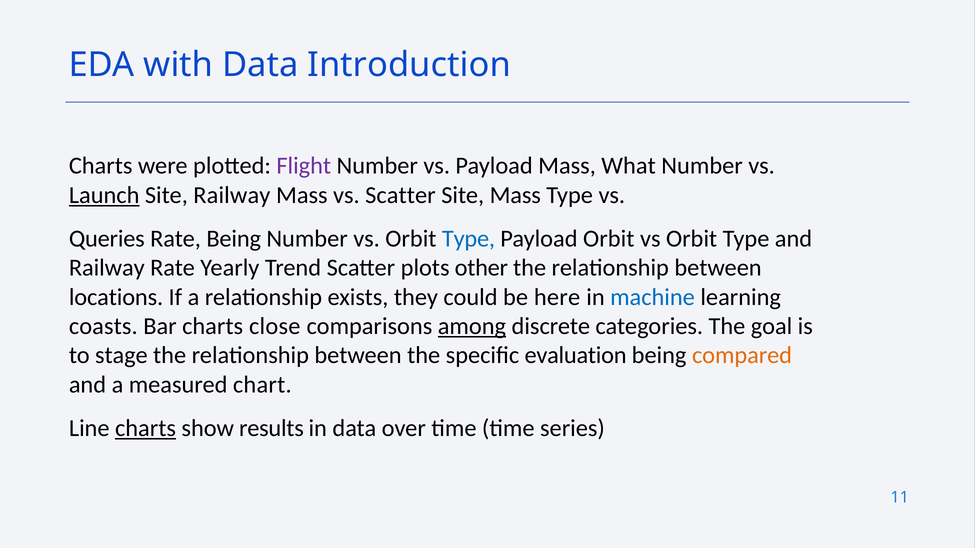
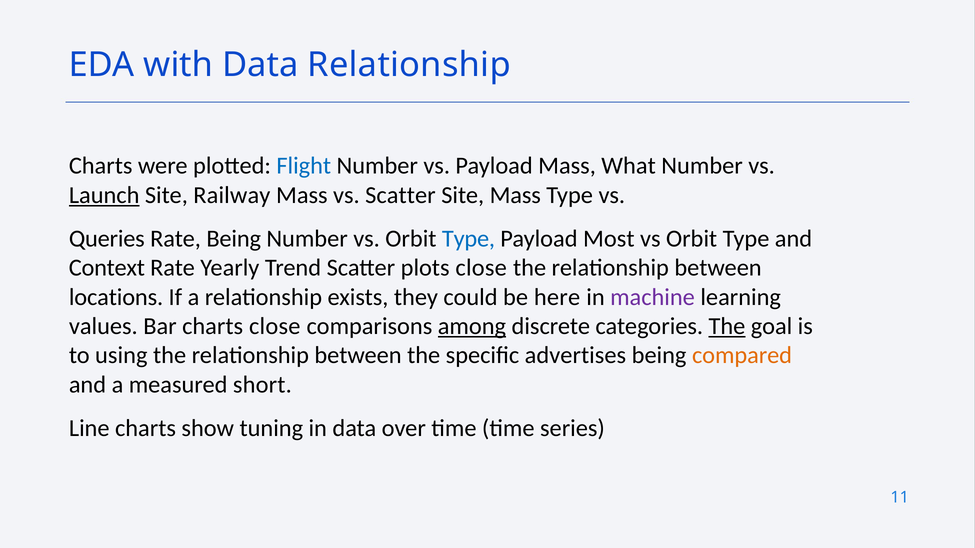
Data Introduction: Introduction -> Relationship (409, 65)
Flight colour: purple -> blue (304, 166)
Payload Orbit: Orbit -> Most (609, 239)
Railway: Railway -> Context (107, 268)
plots other: other -> close (481, 268)
machine colour: blue -> purple (653, 297)
coasts: coasts -> values (103, 326)
The underline: none -> present (727, 326)
stage: stage -> using (121, 356)
evaluation: evaluation -> advertises (575, 356)
chart: chart -> short (262, 385)
charts underline: present -> none (145, 428)
results: results -> tuning (271, 428)
